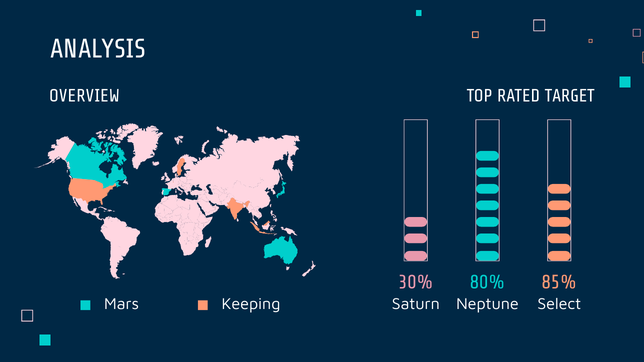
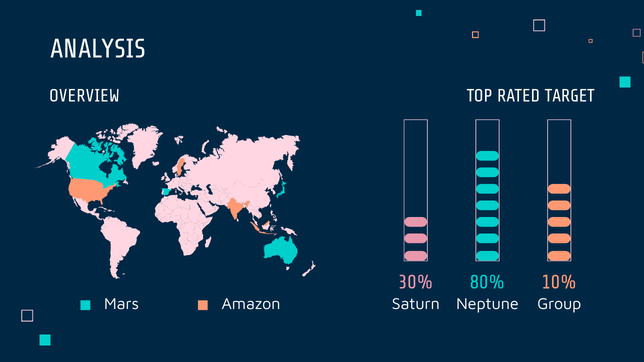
85%: 85% -> 10% (559, 282)
Keeping: Keeping -> Amazon (251, 304)
Select: Select -> Group (559, 304)
